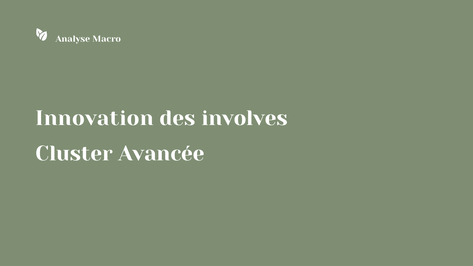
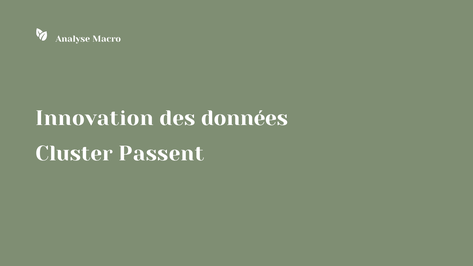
involves: involves -> données (245, 118)
Avancée: Avancée -> Passent (161, 153)
